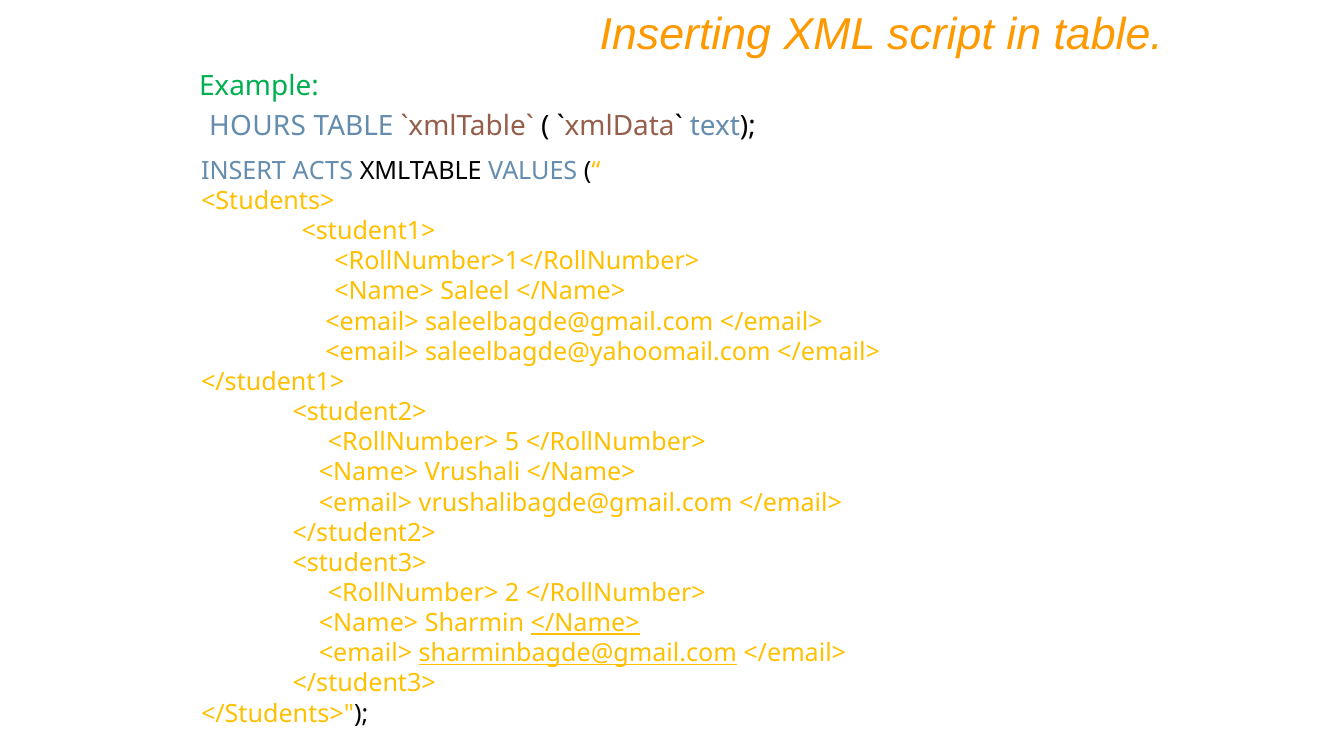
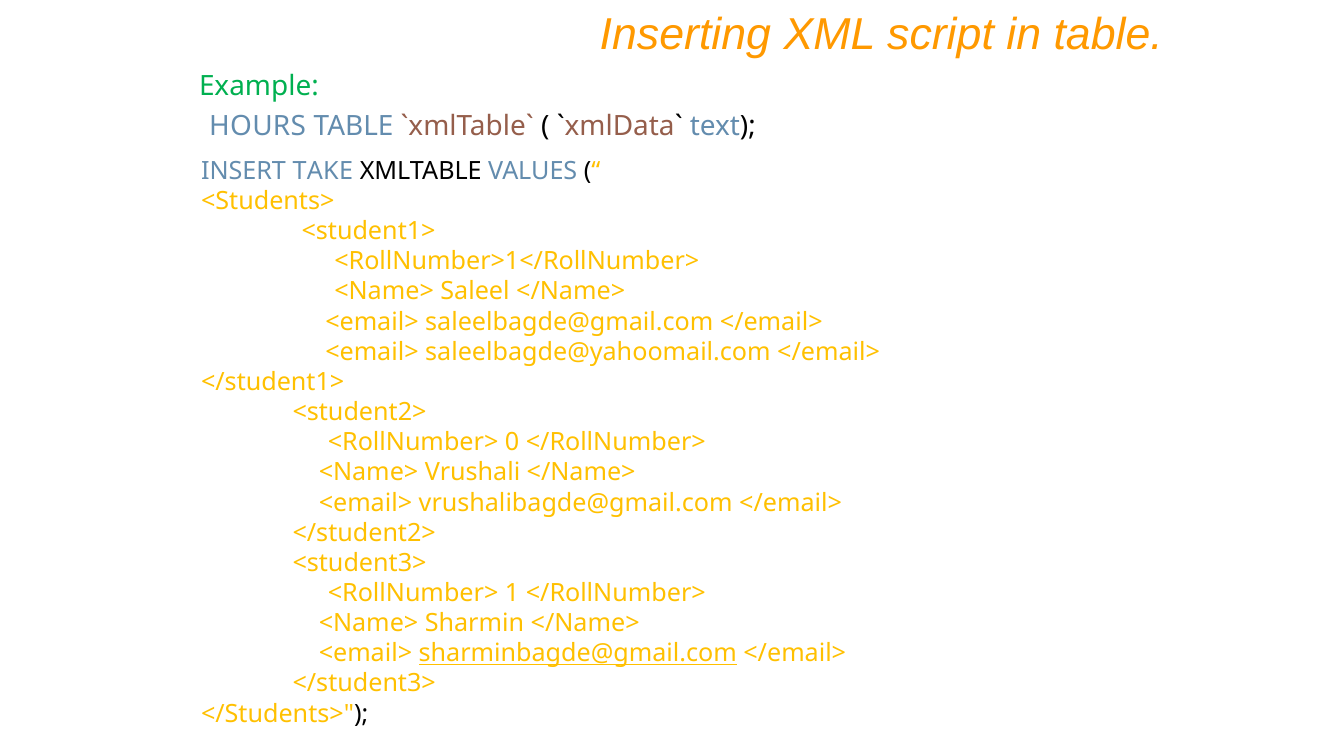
ACTS: ACTS -> TAKE (323, 171)
5: 5 -> 0 (512, 443)
2: 2 -> 1 (512, 593)
</Name> underline: present -> none (585, 624)
